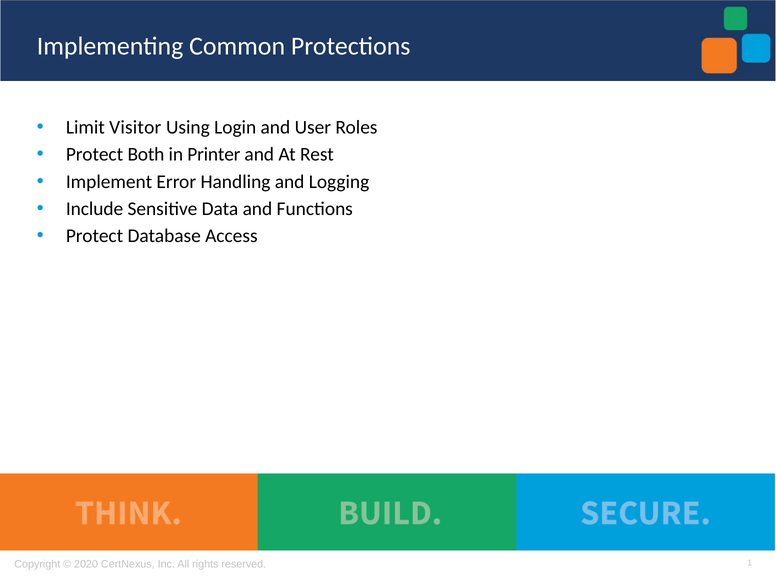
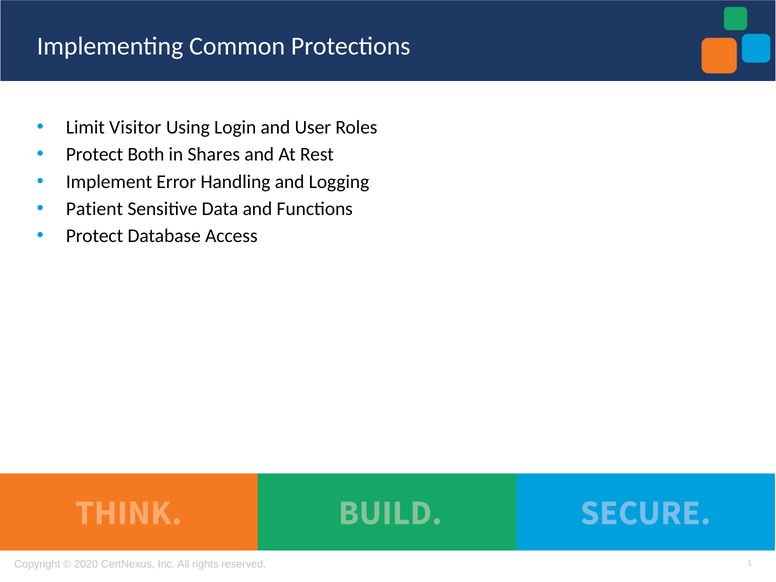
Printer: Printer -> Shares (214, 155)
Include: Include -> Patient (94, 209)
